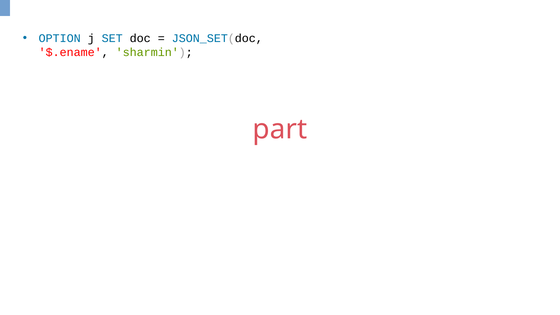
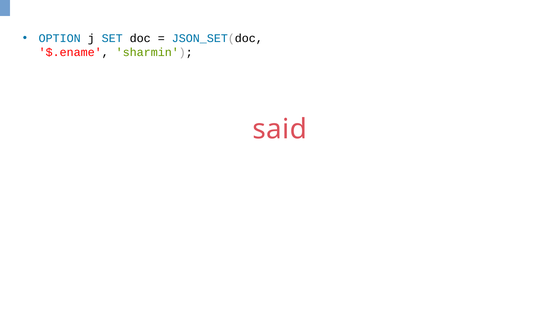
part: part -> said (280, 129)
